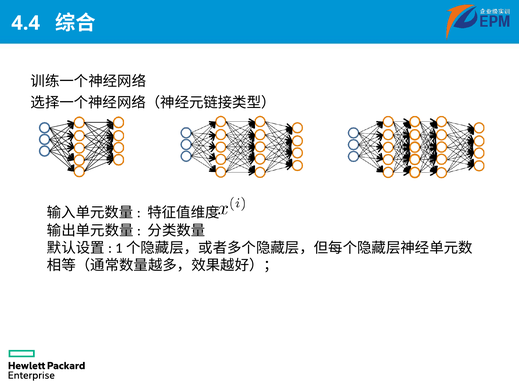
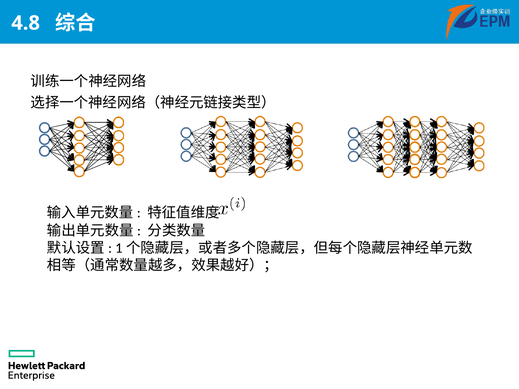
4.4: 4.4 -> 4.8 (26, 23)
